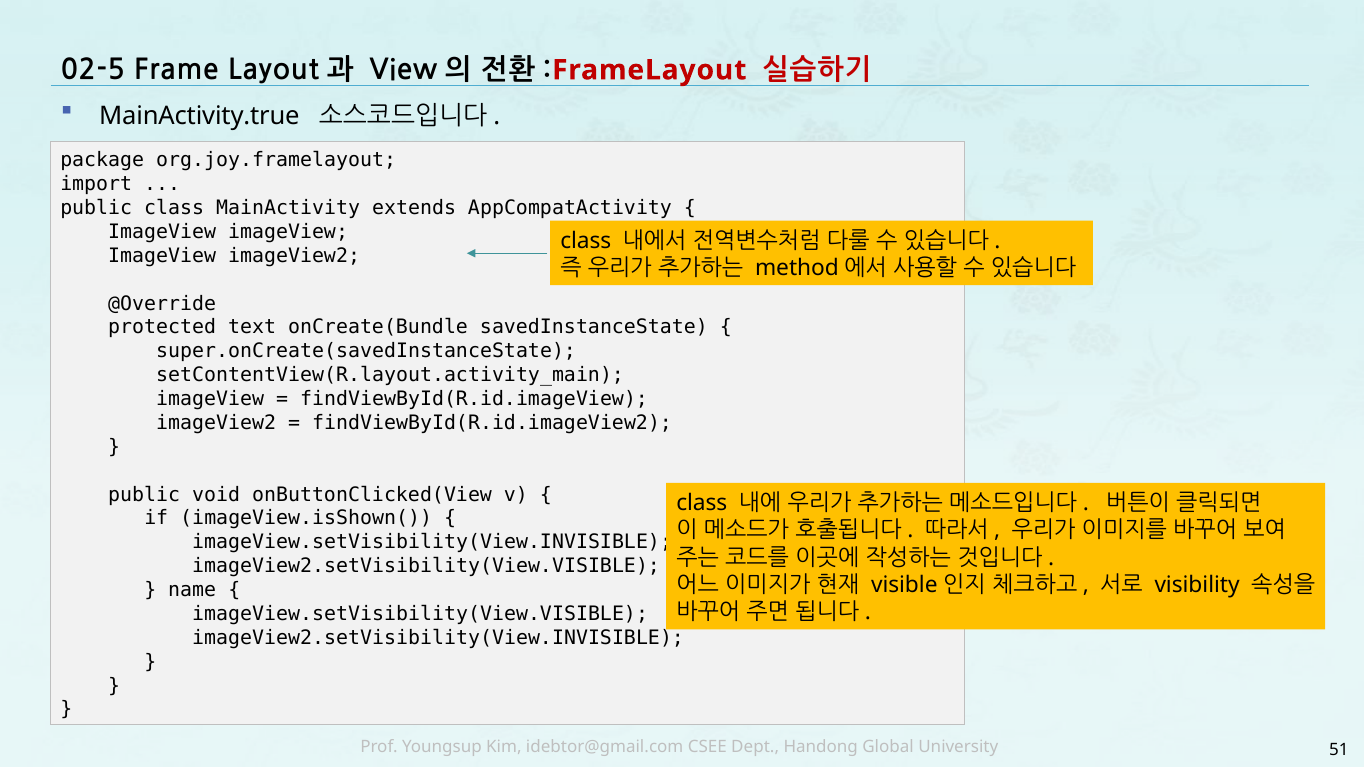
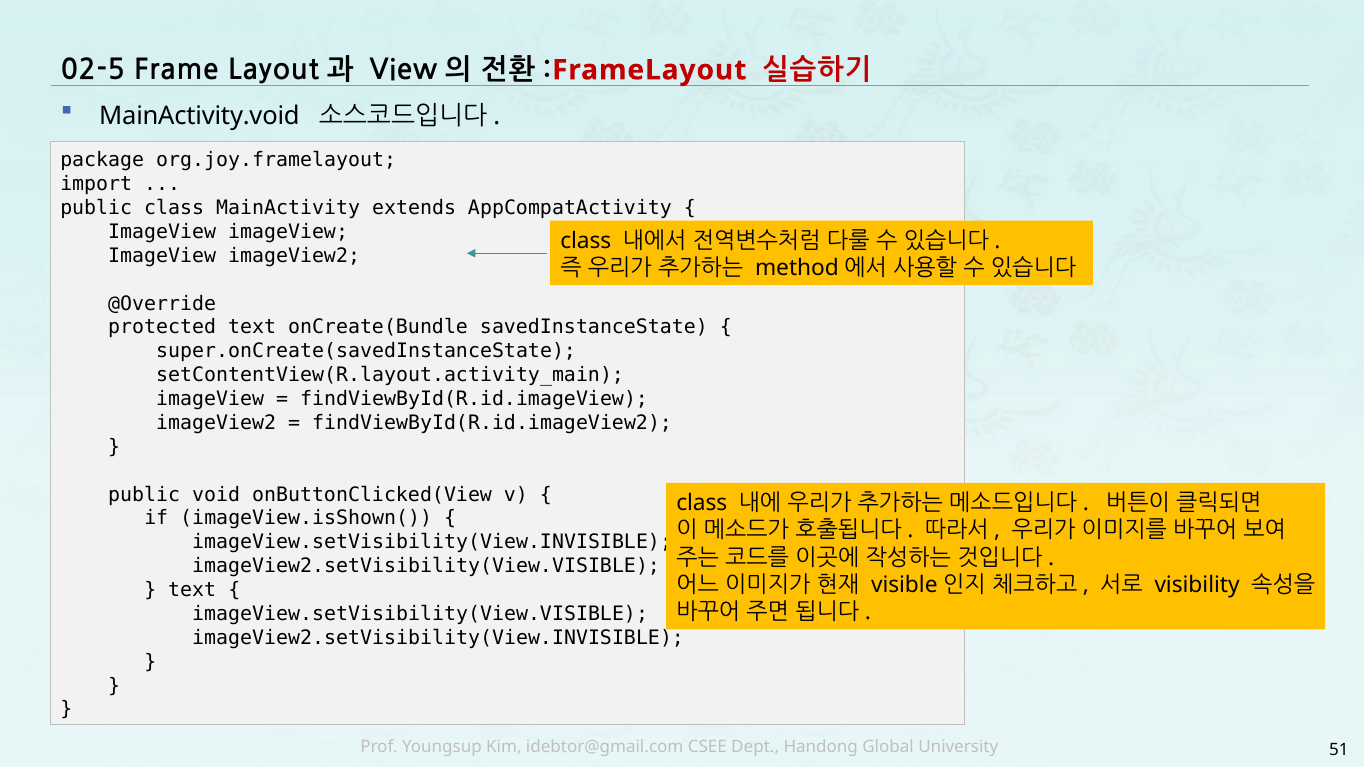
MainActivity.true: MainActivity.true -> MainActivity.void (199, 116)
name: name -> text (192, 590)
